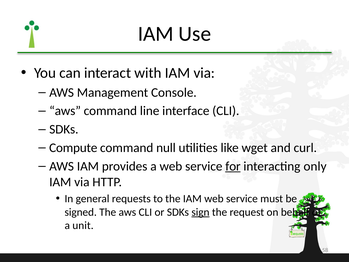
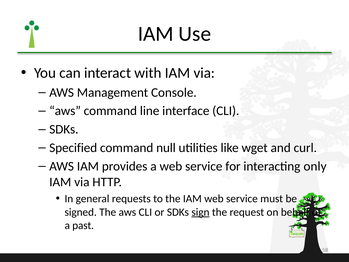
Compute: Compute -> Specified (73, 148)
for underline: present -> none (233, 166)
unit: unit -> past (83, 225)
